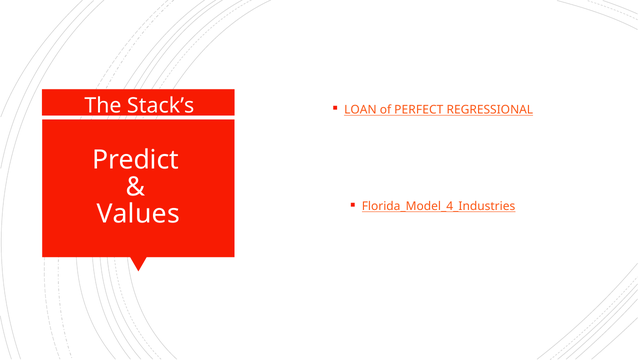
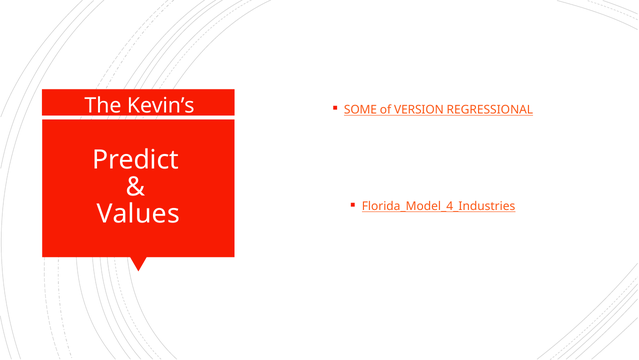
Stack’s: Stack’s -> Kevin’s (161, 105)
LOAN: LOAN -> SOME (360, 110)
PERFECT: PERFECT -> VERSION (419, 110)
